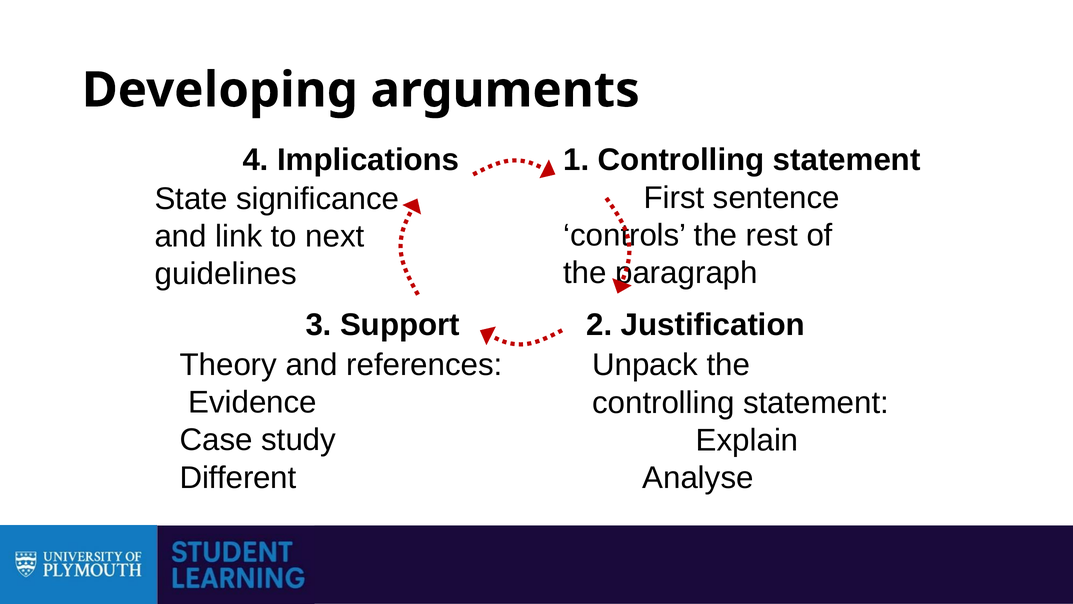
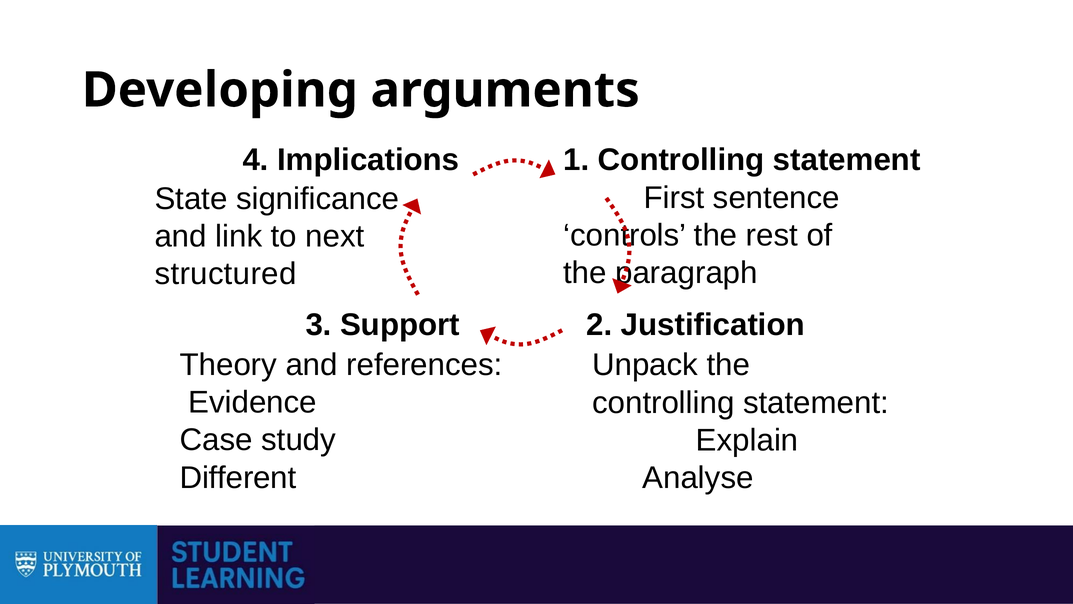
guidelines: guidelines -> structured (226, 274)
